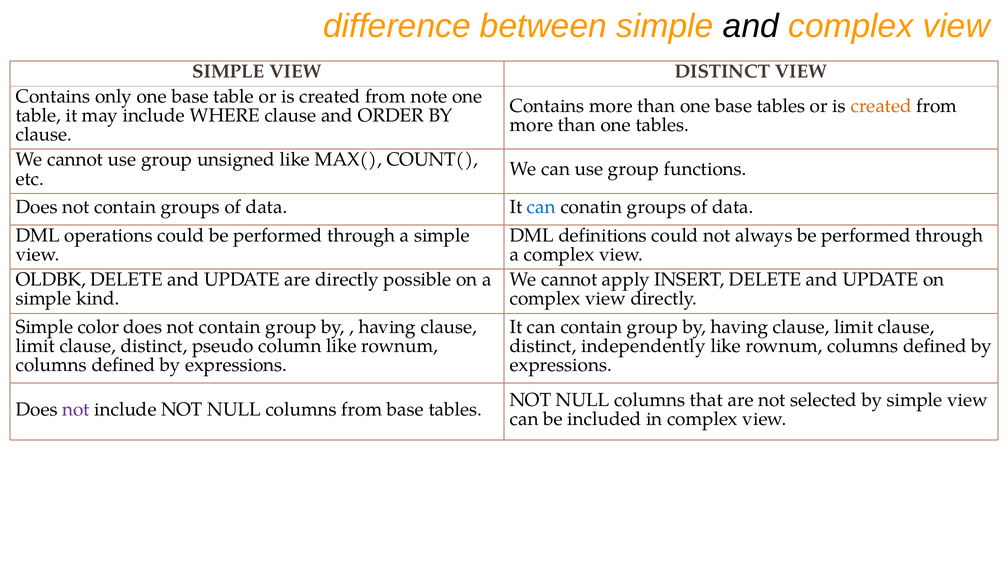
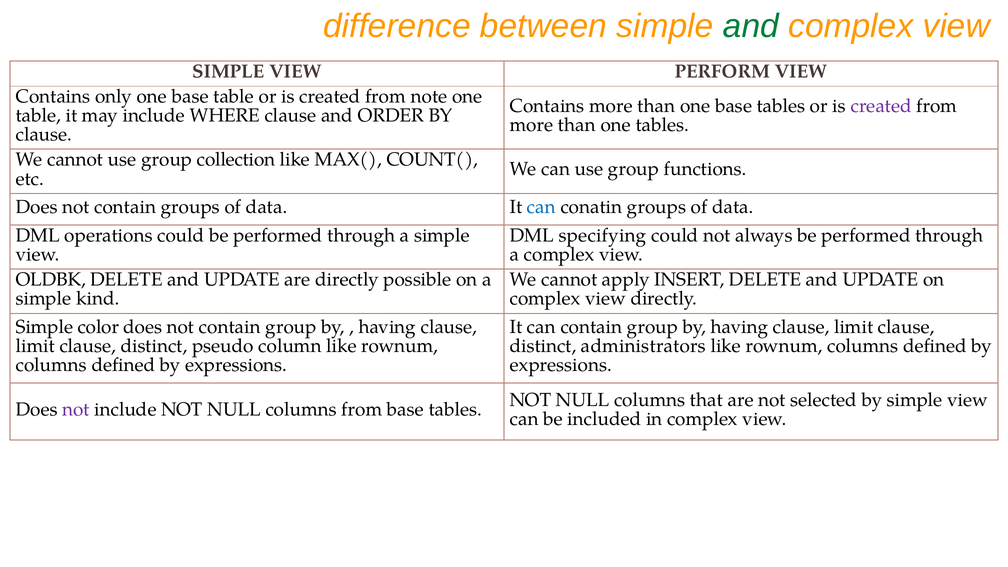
and colour: black -> green (751, 26)
VIEW DISTINCT: DISTINCT -> PERFORM (722, 72)
created colour: orange -> purple (881, 106)
unsigned: unsigned -> collection (236, 160)
definitions: definitions -> specifying (603, 235)
independently: independently -> administrators (643, 346)
